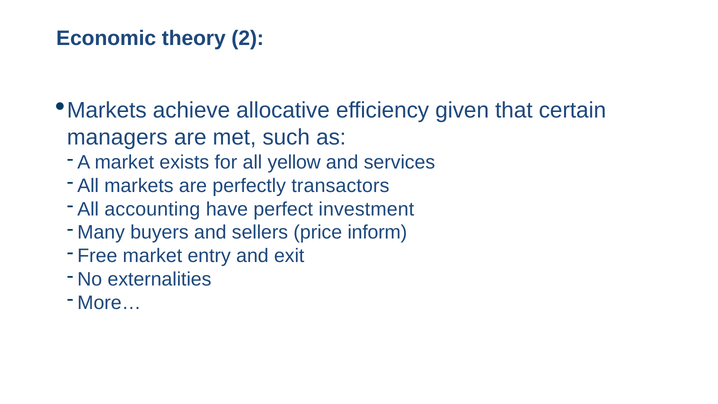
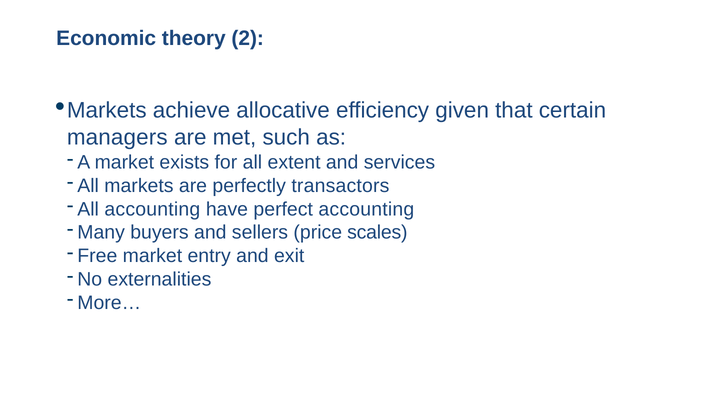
yellow: yellow -> extent (294, 162)
perfect investment: investment -> accounting (366, 209)
inform: inform -> scales (377, 232)
